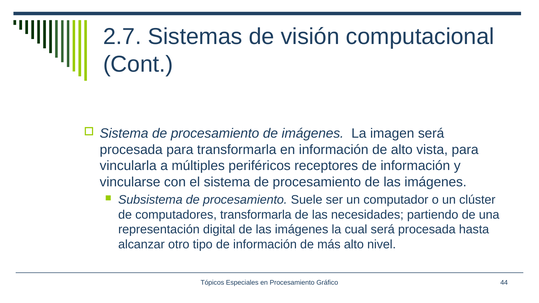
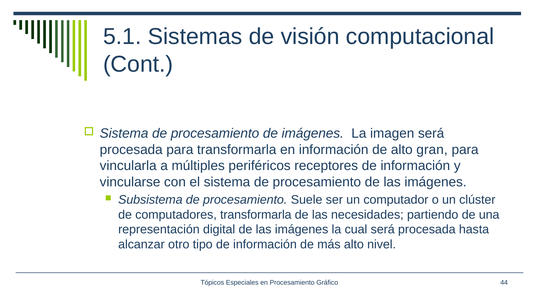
2.7: 2.7 -> 5.1 (122, 37)
vista: vista -> gran (432, 150)
